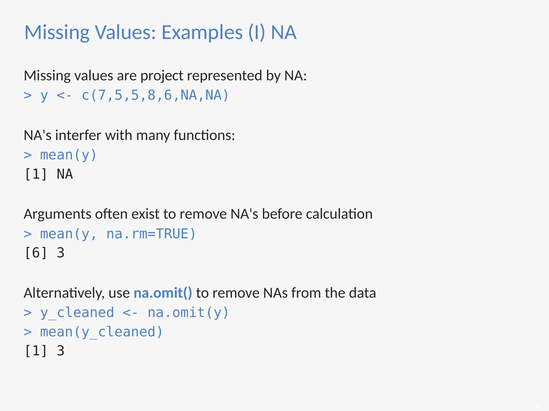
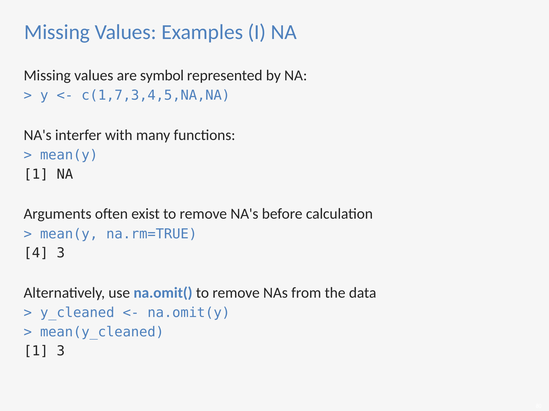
project: project -> symbol (162, 76)
c(7,5,5,8,6,NA,NA: c(7,5,5,8,6,NA,NA -> c(1,7,3,4,5,NA,NA (156, 96)
6: 6 -> 4 (36, 254)
